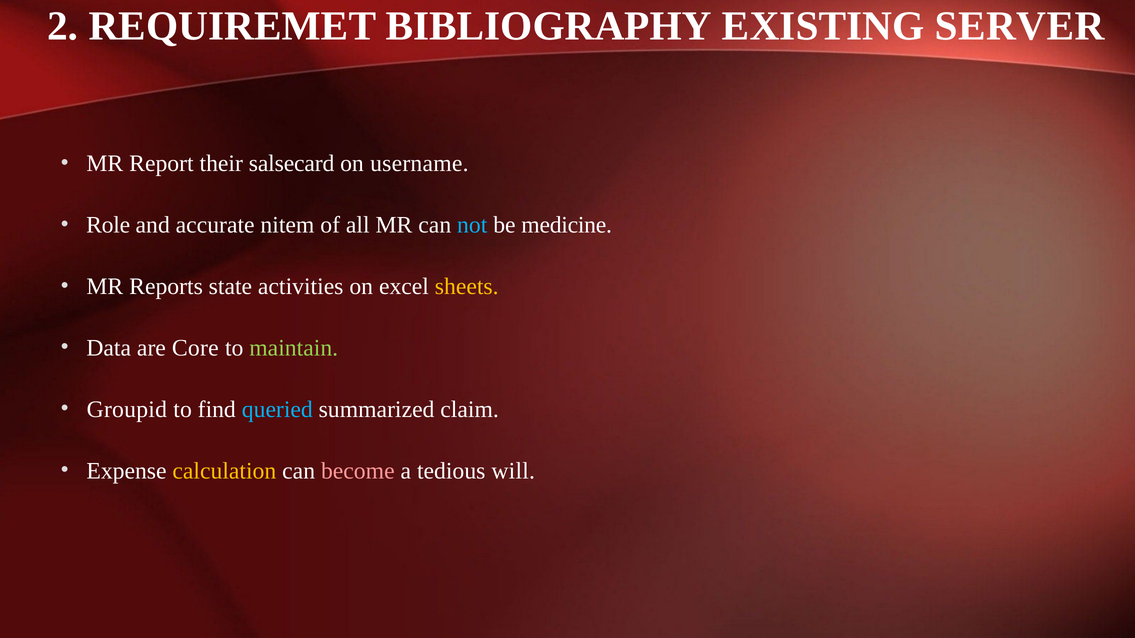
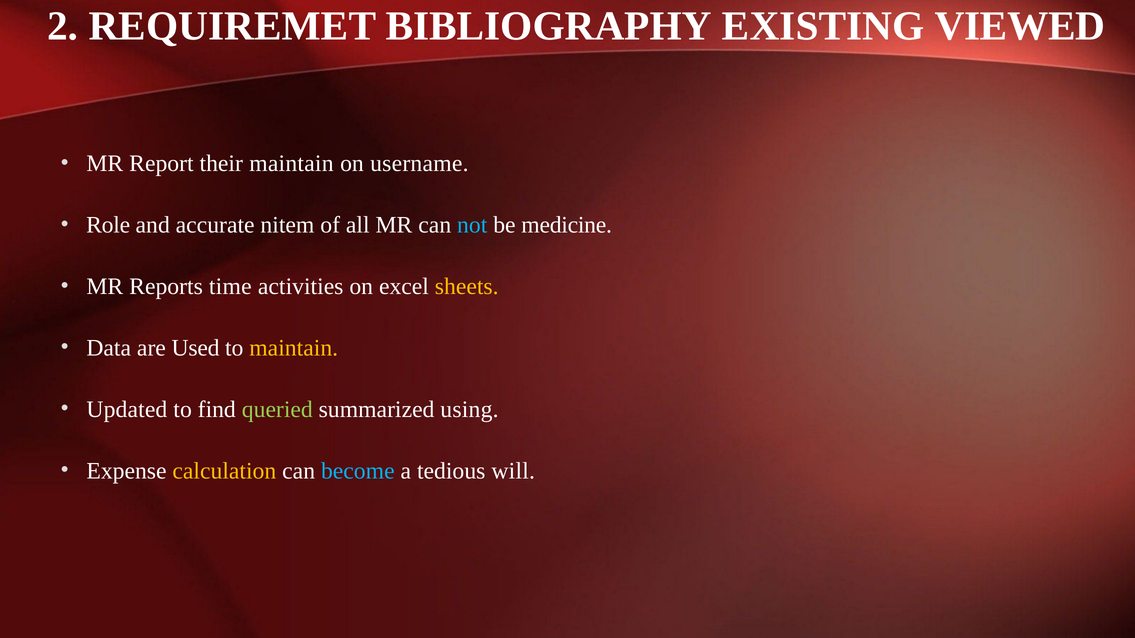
SERVER: SERVER -> VIEWED (1020, 26)
their salsecard: salsecard -> maintain (291, 163)
state: state -> time (230, 287)
Core: Core -> Used (196, 348)
maintain colour: light green -> yellow (294, 348)
Groupid: Groupid -> Updated (127, 410)
queried colour: light blue -> light green (277, 410)
claim: claim -> using (469, 410)
become colour: pink -> light blue (358, 471)
